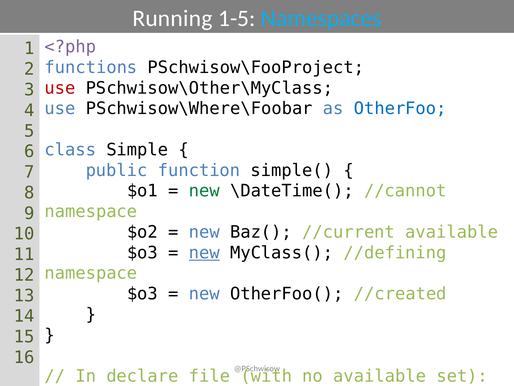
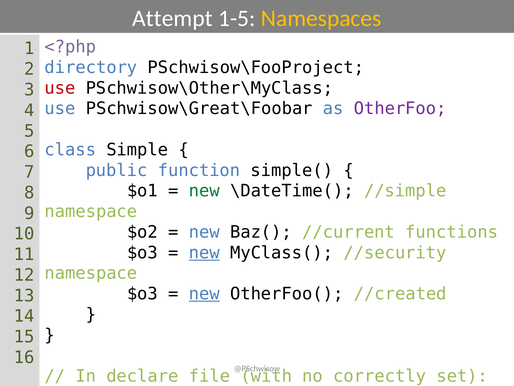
Running: Running -> Attempt (172, 18)
Namespaces colour: light blue -> yellow (321, 18)
functions: functions -> directory (91, 67)
PSchwisow\Where\Foobar: PSchwisow\Where\Foobar -> PSchwisow\Great\Foobar (199, 108)
OtherFoo colour: blue -> purple (400, 108)
//cannot: //cannot -> //simple (405, 191)
//current available: available -> functions (452, 232)
//defining: //defining -> //security (395, 252)
new underline: none -> present (204, 294)
no available: available -> correctly (380, 376)
